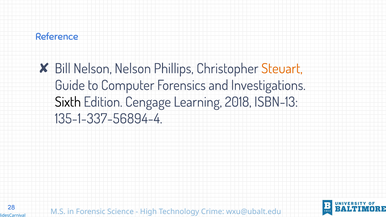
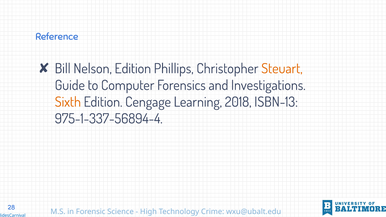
Nelson Nelson: Nelson -> Edition (133, 69)
Sixth colour: black -> orange (68, 102)
135-1-337-56894-4: 135-1-337-56894-4 -> 975-1-337-56894-4 (109, 119)
